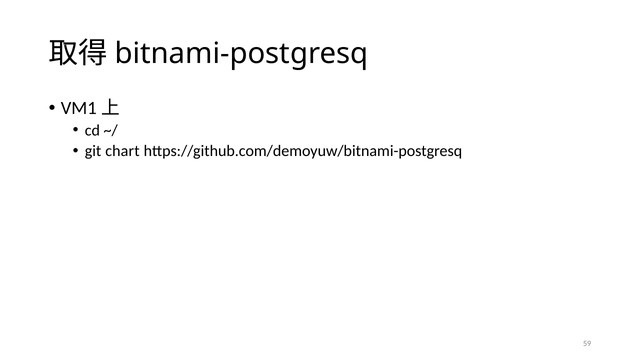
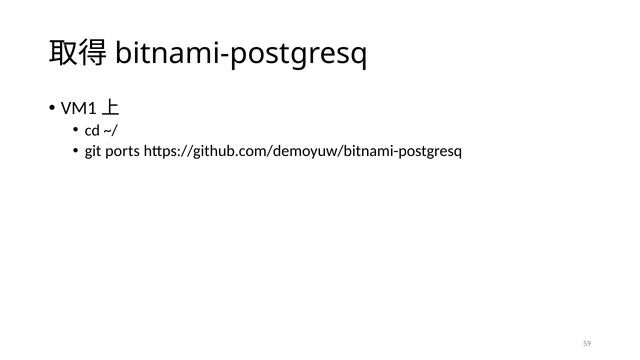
chart: chart -> ports (122, 151)
